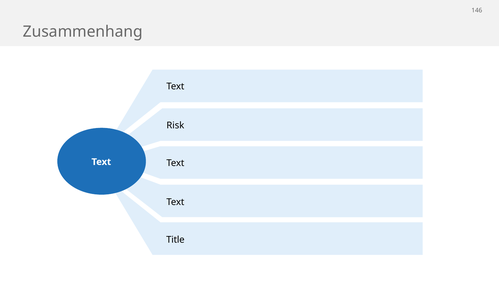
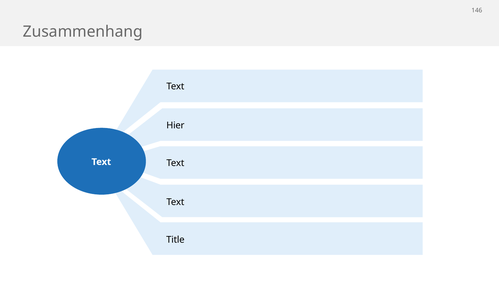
Risk: Risk -> Hier (175, 125)
